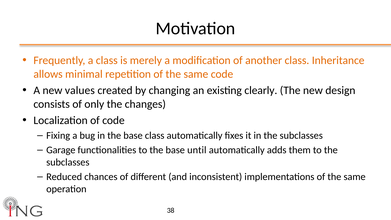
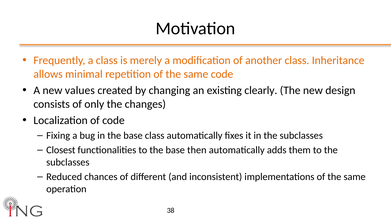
Garage: Garage -> Closest (61, 150)
until: until -> then (197, 150)
